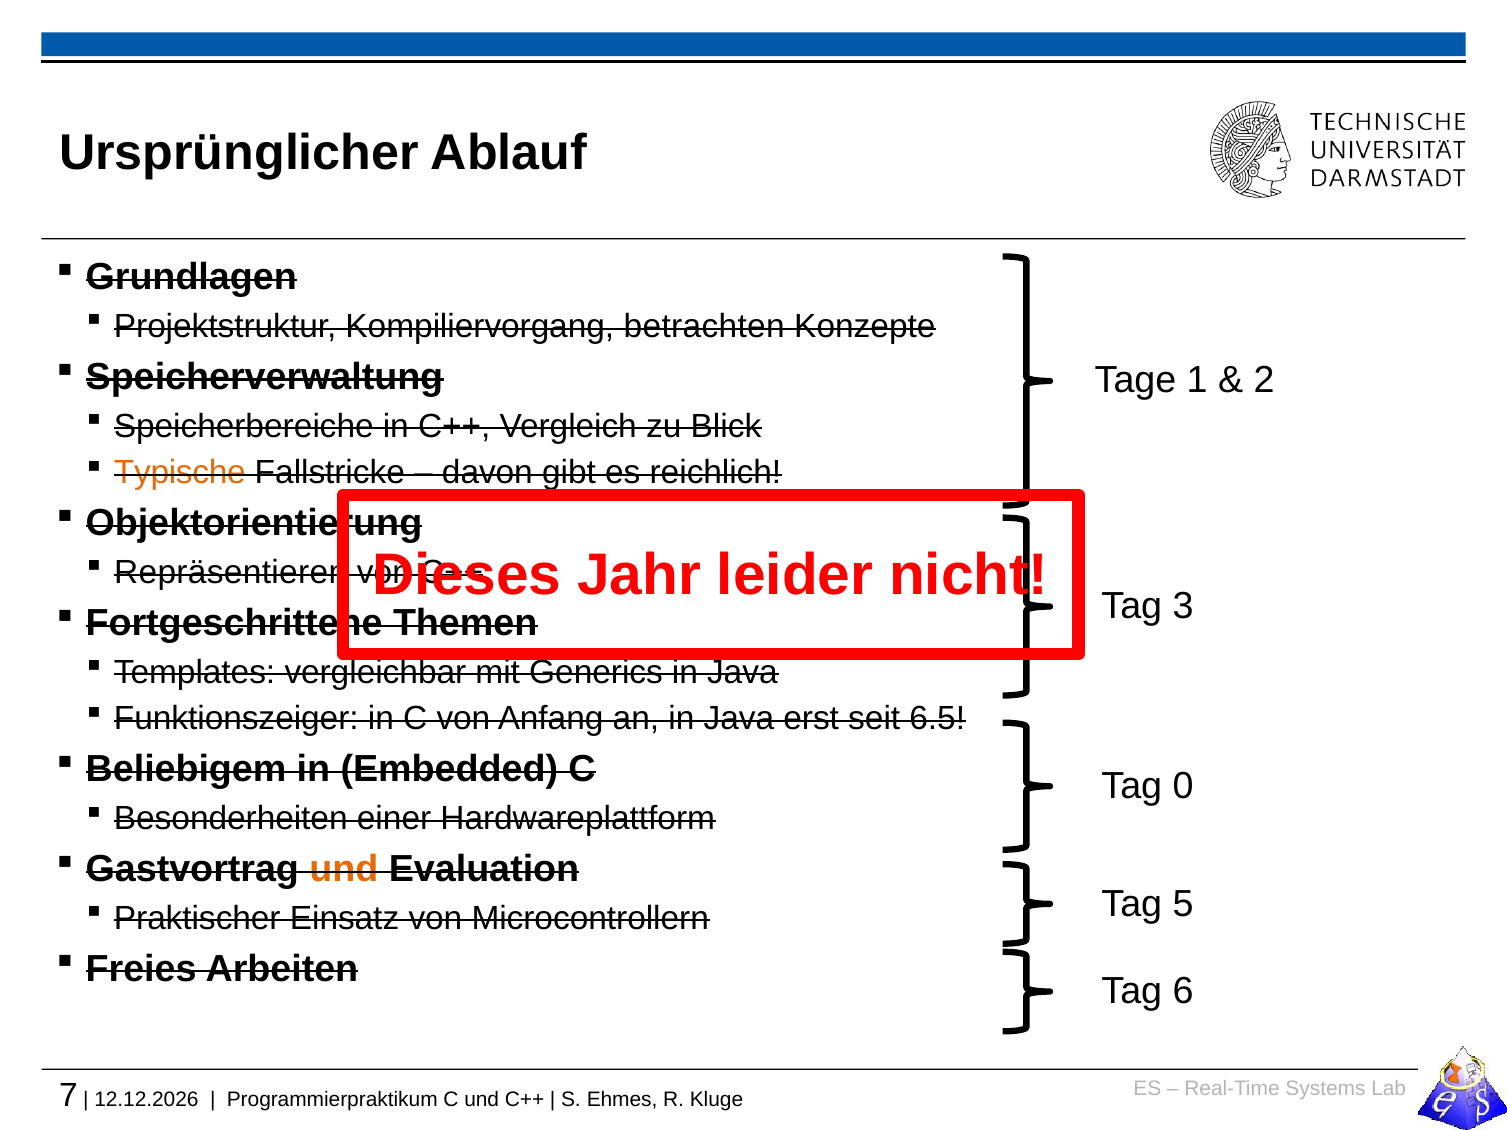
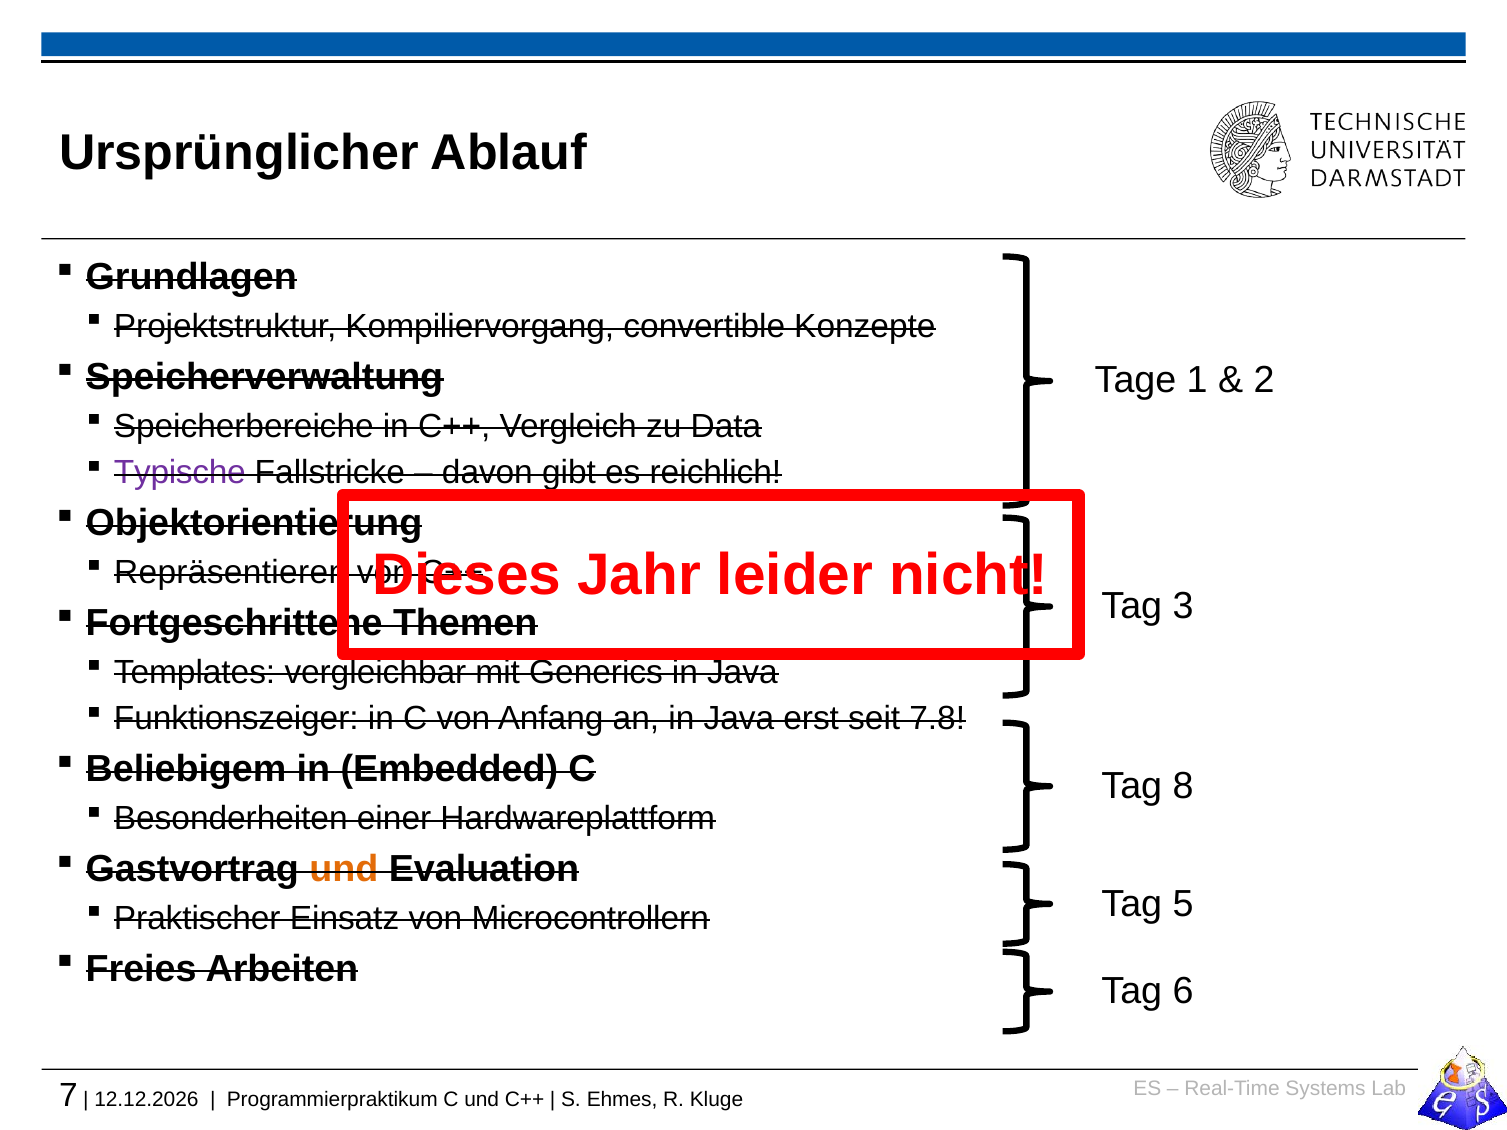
betrachten: betrachten -> convertible (704, 326)
Blick: Blick -> Data (726, 426)
Typische colour: orange -> purple (180, 473)
6.5: 6.5 -> 7.8 (937, 719)
0: 0 -> 8 (1183, 786)
